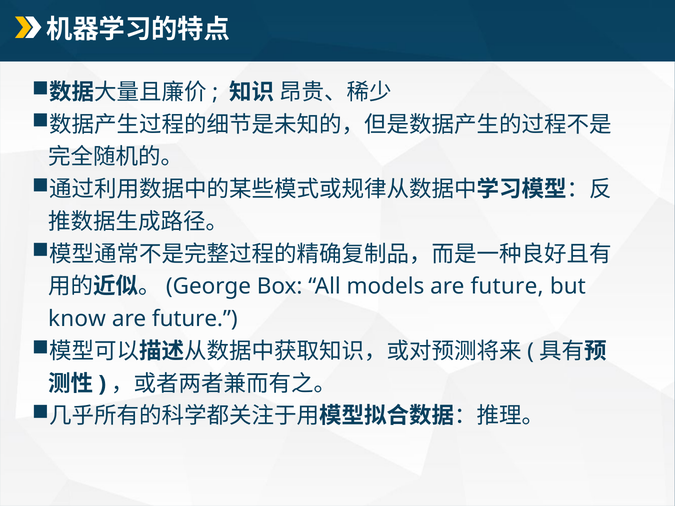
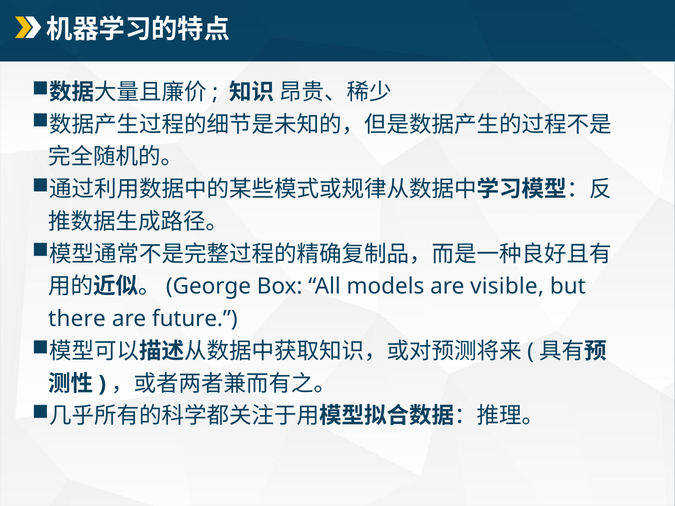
models are future: future -> visible (507, 287)
know: know -> there (77, 319)
